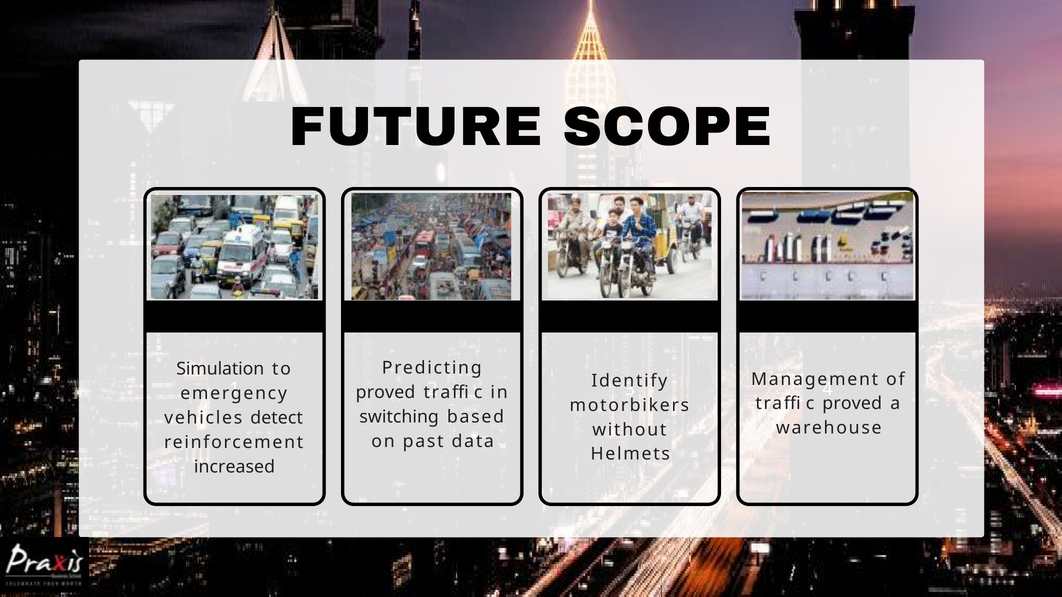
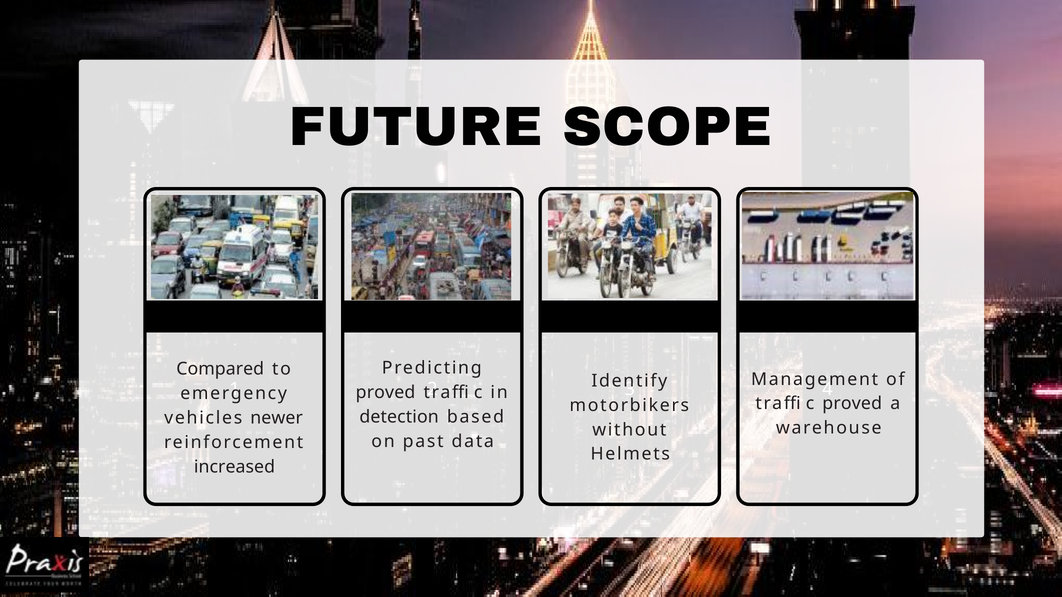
Simulation: Simulation -> Compared (220, 369)
switching: switching -> detection (399, 417)
detect: detect -> newer (277, 418)
